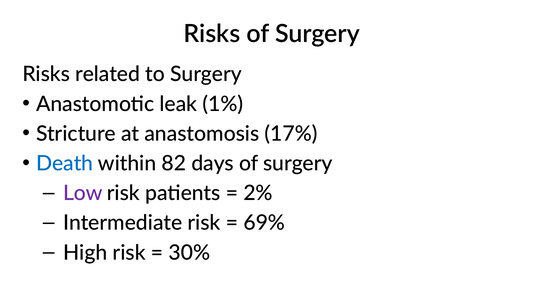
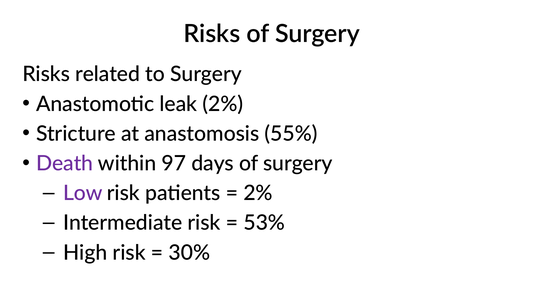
leak 1%: 1% -> 2% (223, 104)
17%: 17% -> 55% (291, 134)
Death colour: blue -> purple (65, 163)
82: 82 -> 97 (174, 163)
69%: 69% -> 53% (264, 223)
